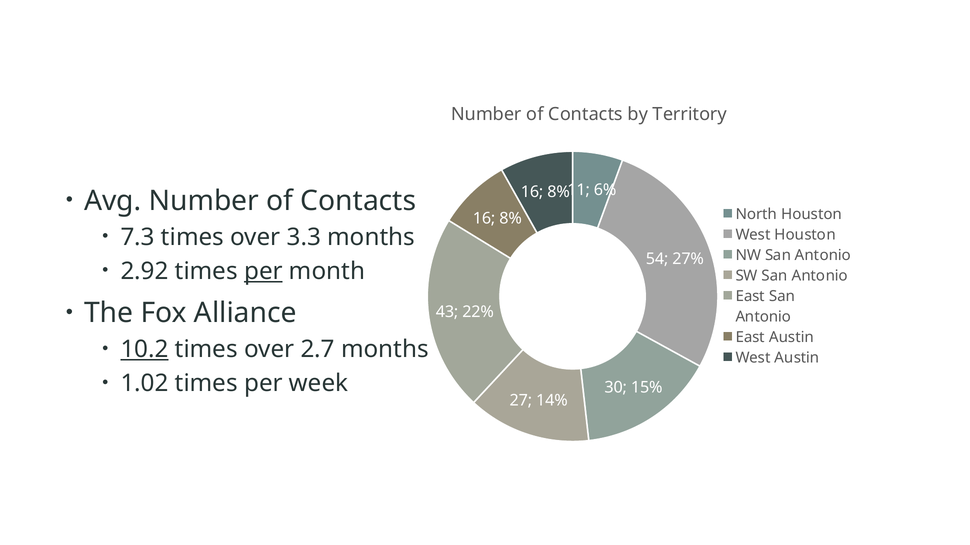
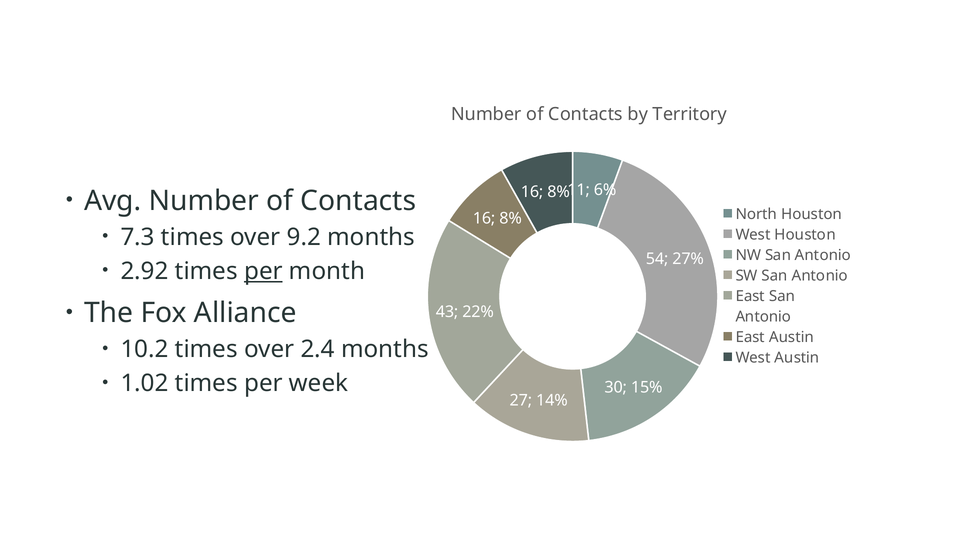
3.3: 3.3 -> 9.2 (304, 237)
10.2 underline: present -> none (145, 350)
2.7: 2.7 -> 2.4 (318, 350)
